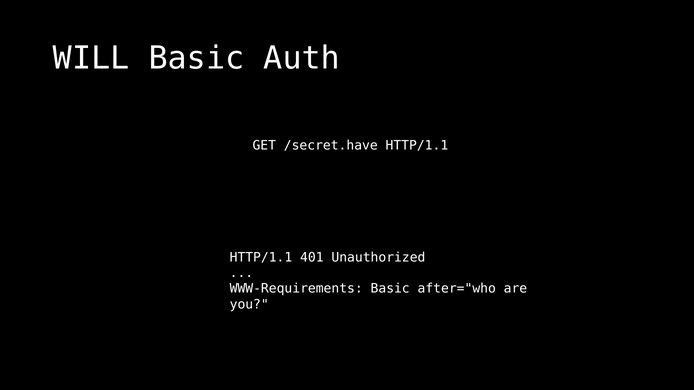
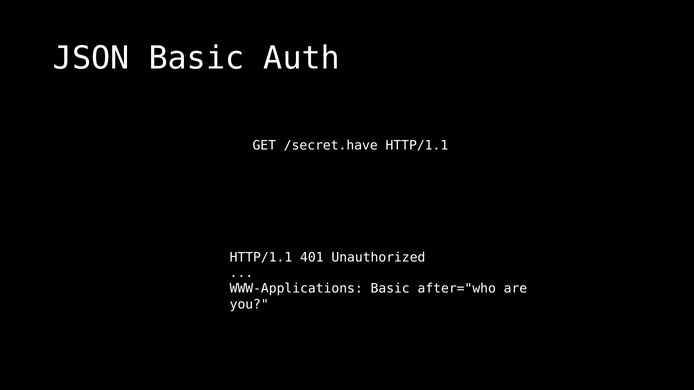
WILL: WILL -> JSON (91, 58)
WWW-Requirements: WWW-Requirements -> WWW-Applications (296, 289)
